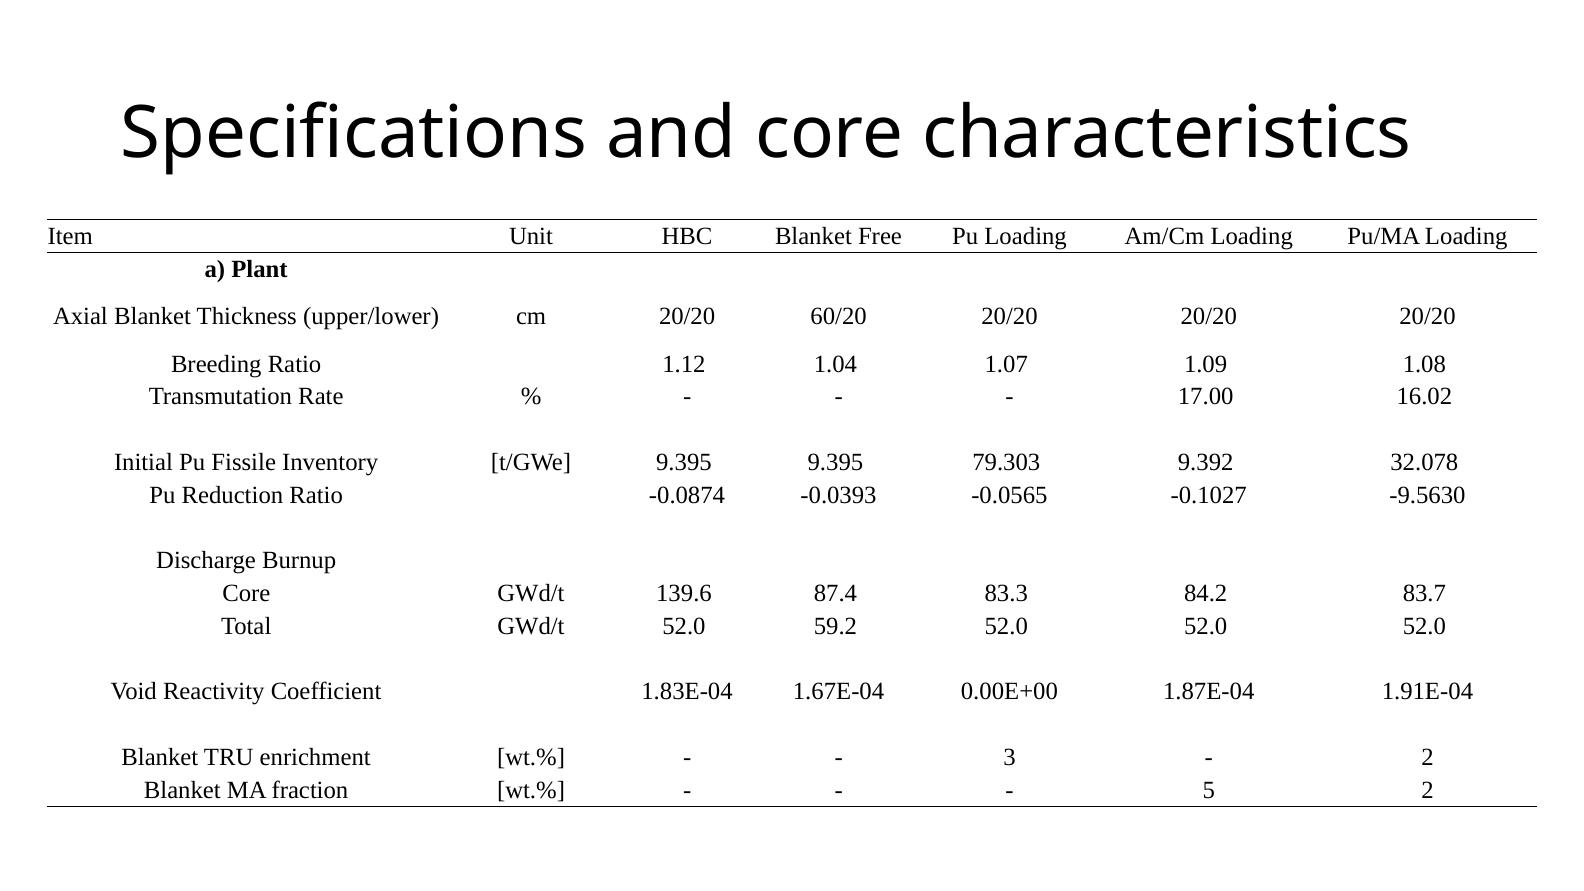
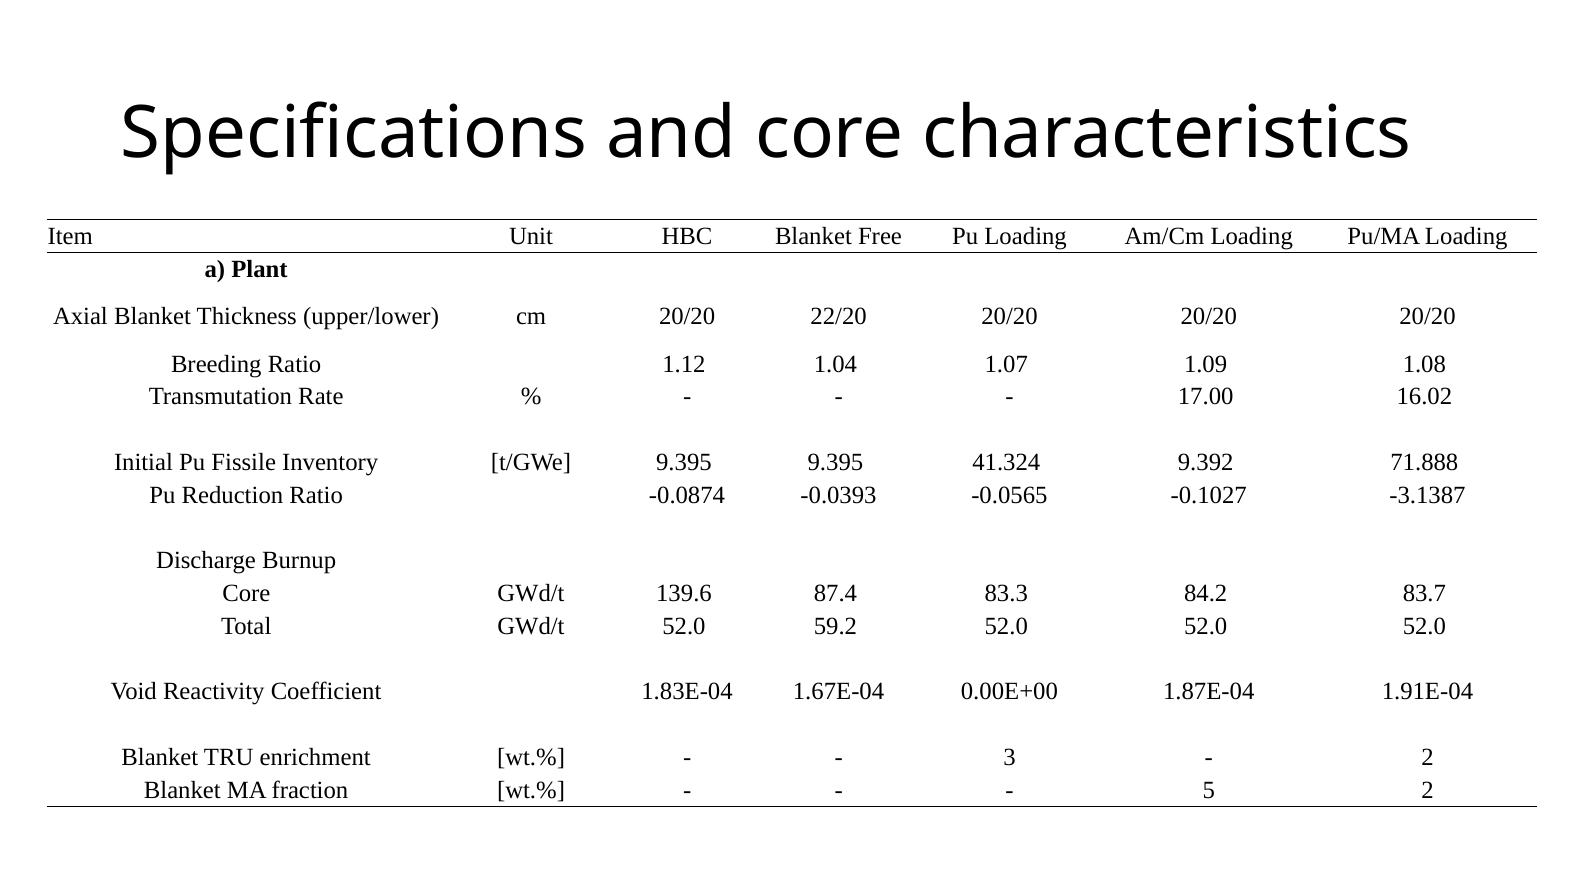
60/20: 60/20 -> 22/20 (839, 317)
79.303: 79.303 -> 41.324 (1006, 462)
32.078: 32.078 -> 71.888 (1424, 462)
-9.5630: -9.5630 -> -3.1387 (1427, 495)
